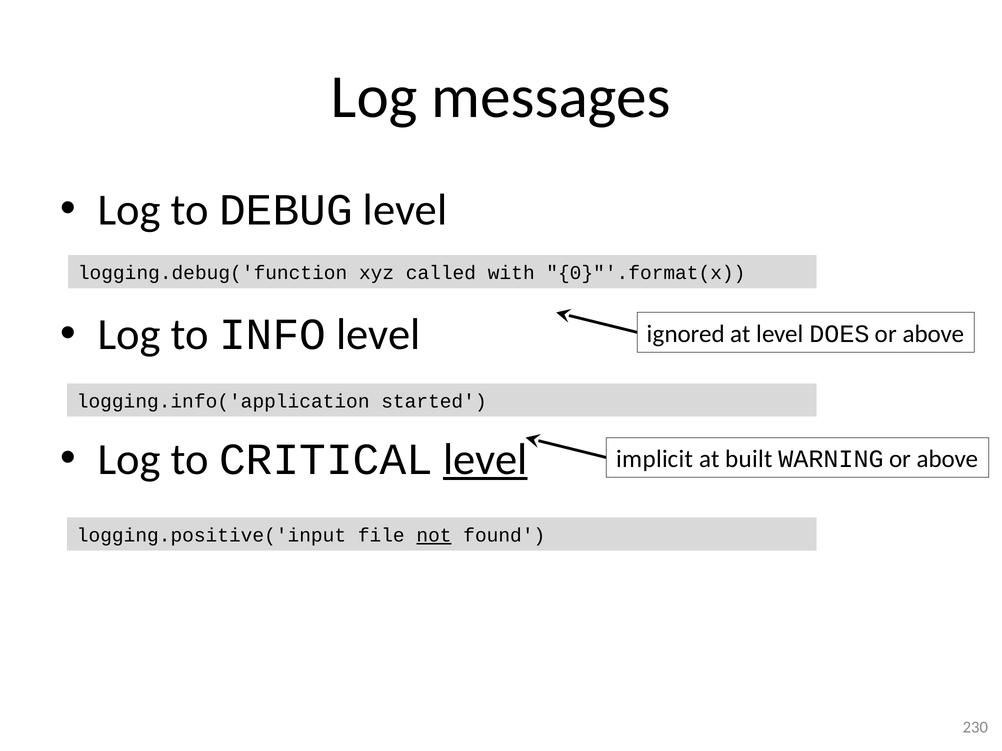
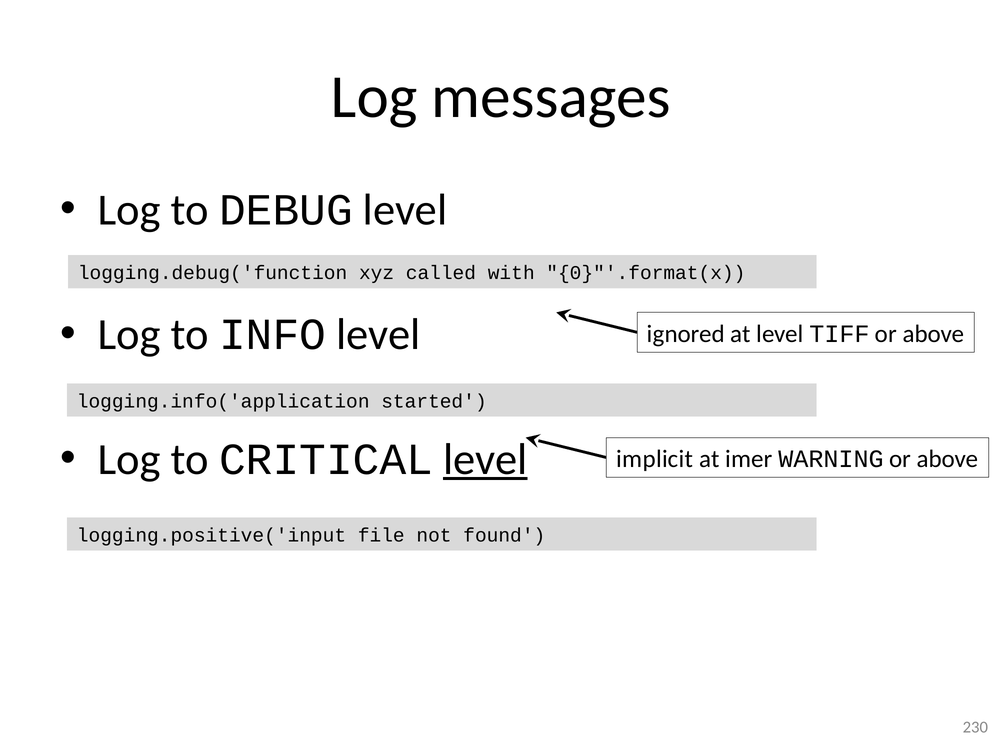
DOES: DOES -> TIFF (839, 334)
built: built -> imer (749, 460)
not underline: present -> none (434, 536)
